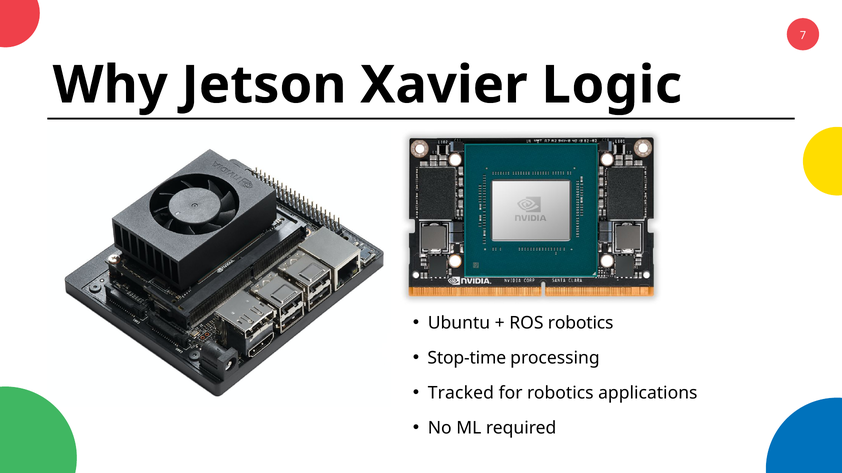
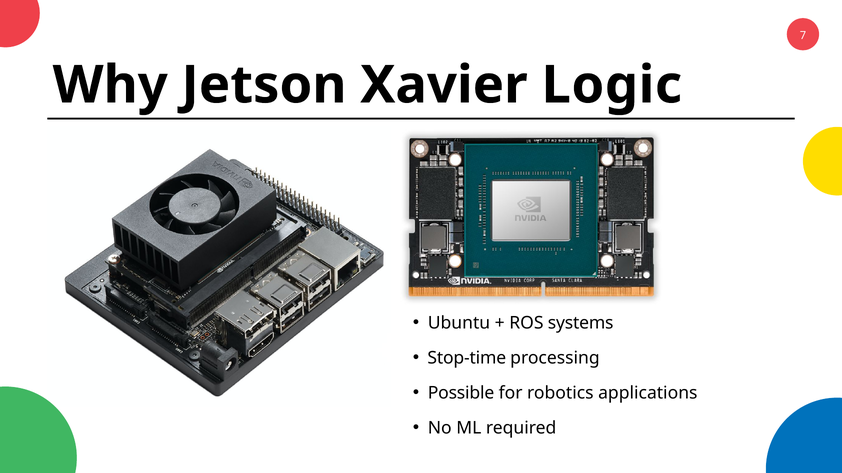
ROS robotics: robotics -> systems (581, 323)
Tracked: Tracked -> Possible (461, 394)
